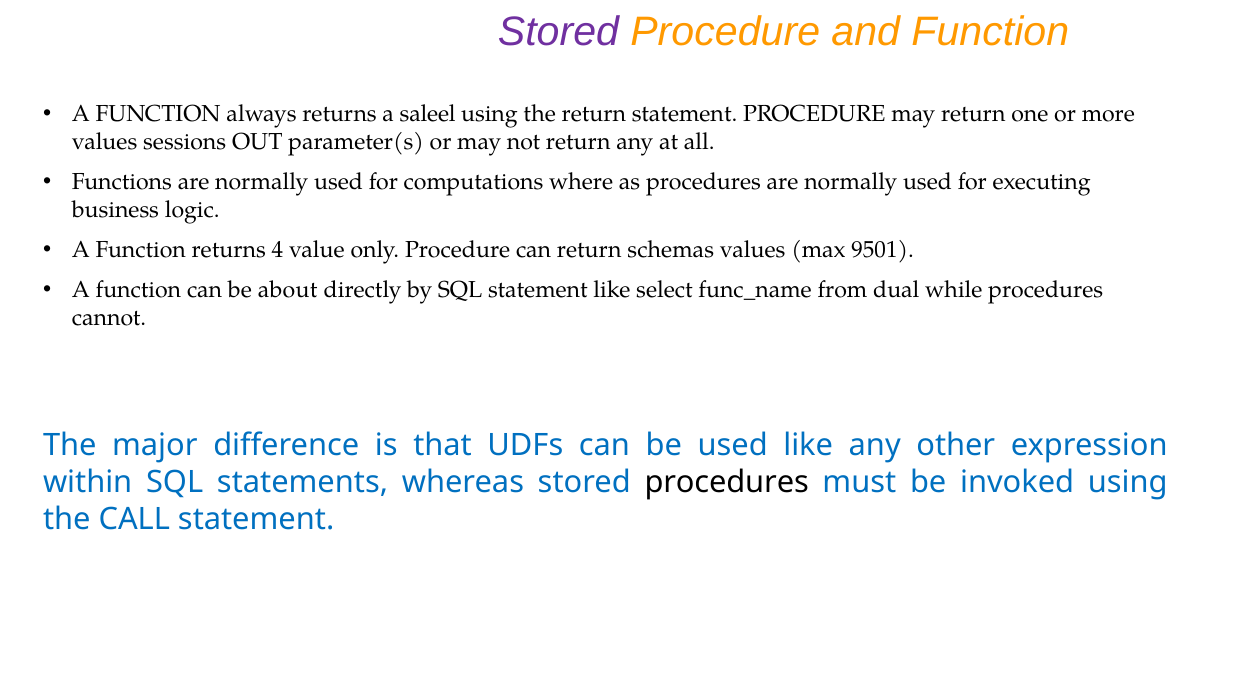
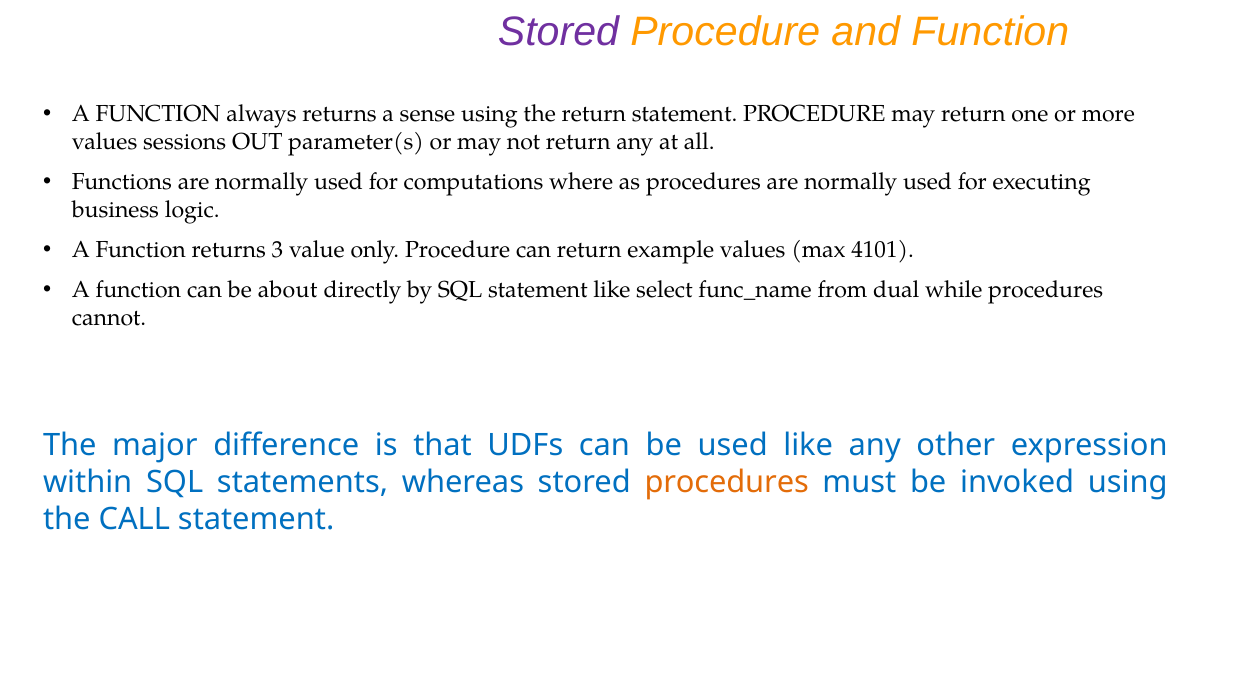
saleel: saleel -> sense (427, 114)
4: 4 -> 3 (277, 250)
schemas: schemas -> example (671, 250)
9501: 9501 -> 4101 (883, 250)
procedures colour: black -> orange (727, 482)
